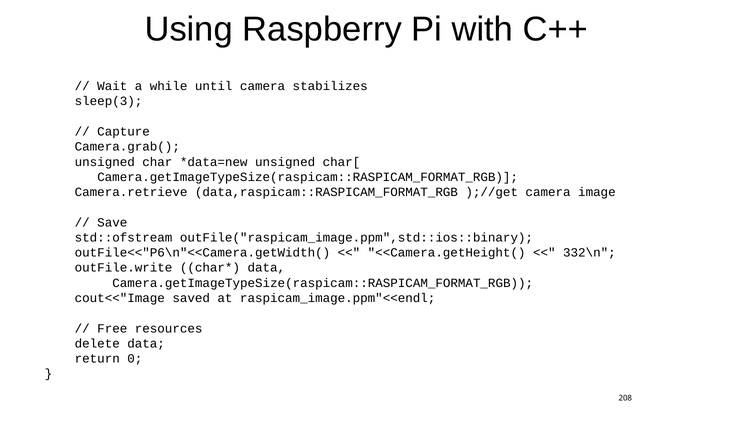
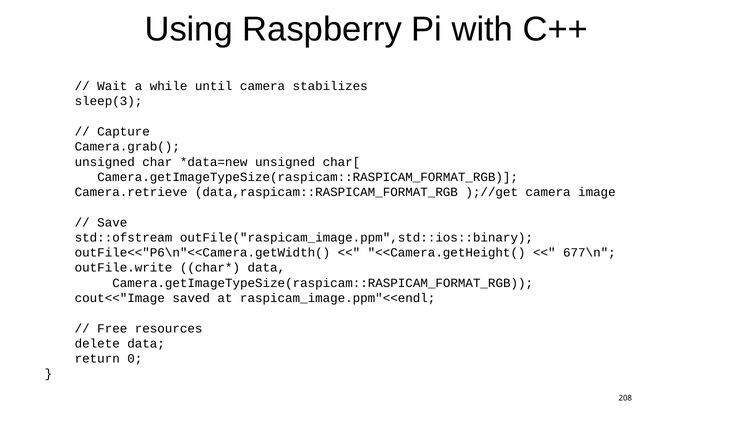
332\n: 332\n -> 677\n (589, 253)
